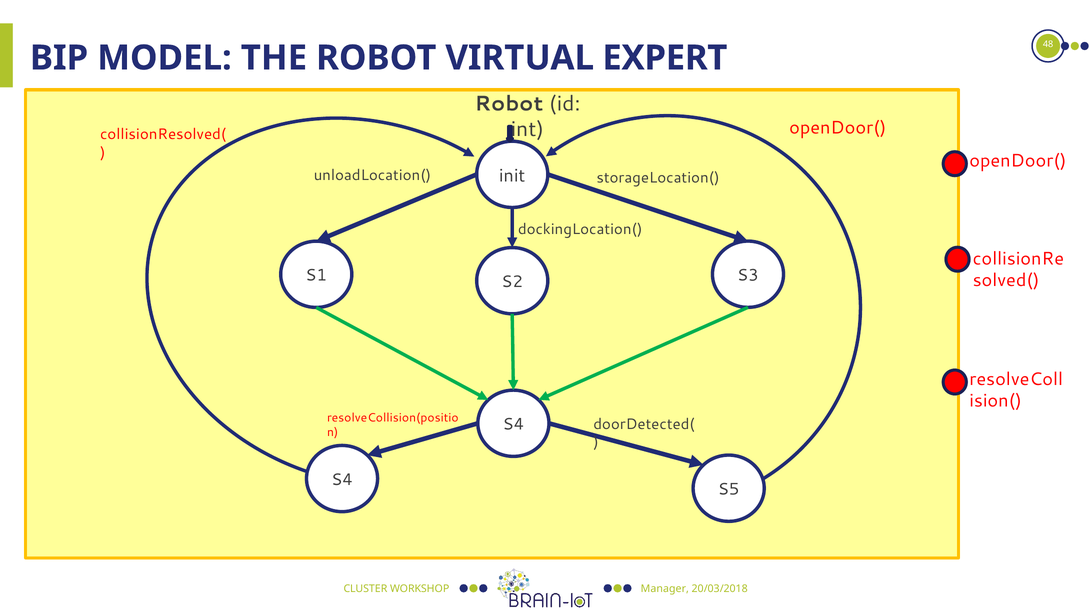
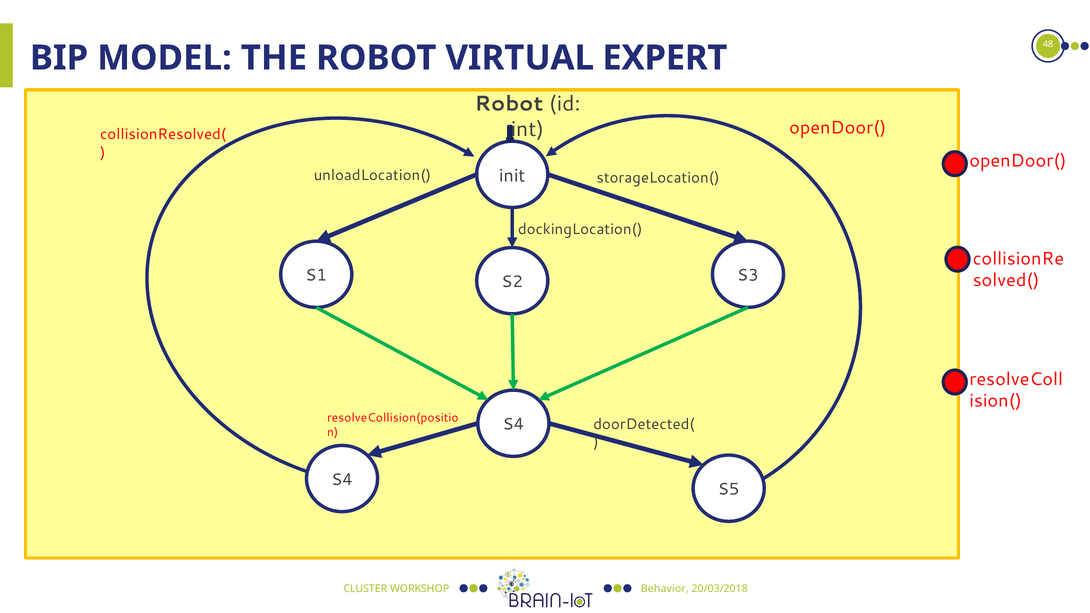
Manager: Manager -> Behavior (665, 589)
